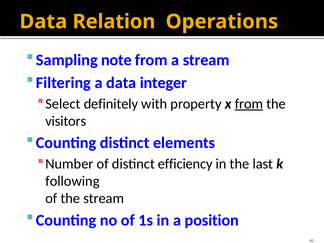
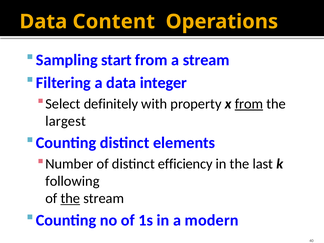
Relation: Relation -> Content (114, 22)
note: note -> start (116, 60)
visitors: visitors -> largest (66, 121)
the underline: none -> present (70, 198)
position: position -> modern (212, 220)
